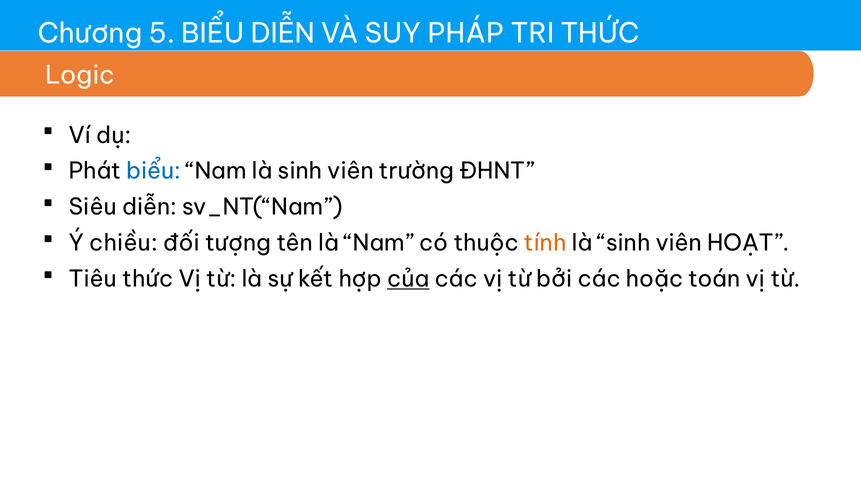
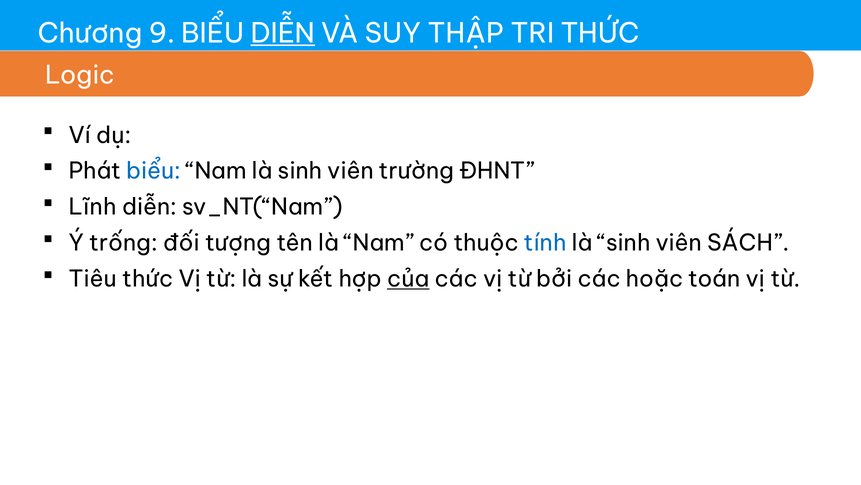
5: 5 -> 9 (162, 33)
DIỄN underline: none -> present (283, 33)
PHÁP: PHÁP -> THẬP (466, 33)
Siêu: Siêu -> Lĩnh (93, 207)
chiều: chiều -> trống (124, 243)
tính colour: orange -> blue (545, 243)
HOẠT: HOẠT -> SÁCH (748, 243)
